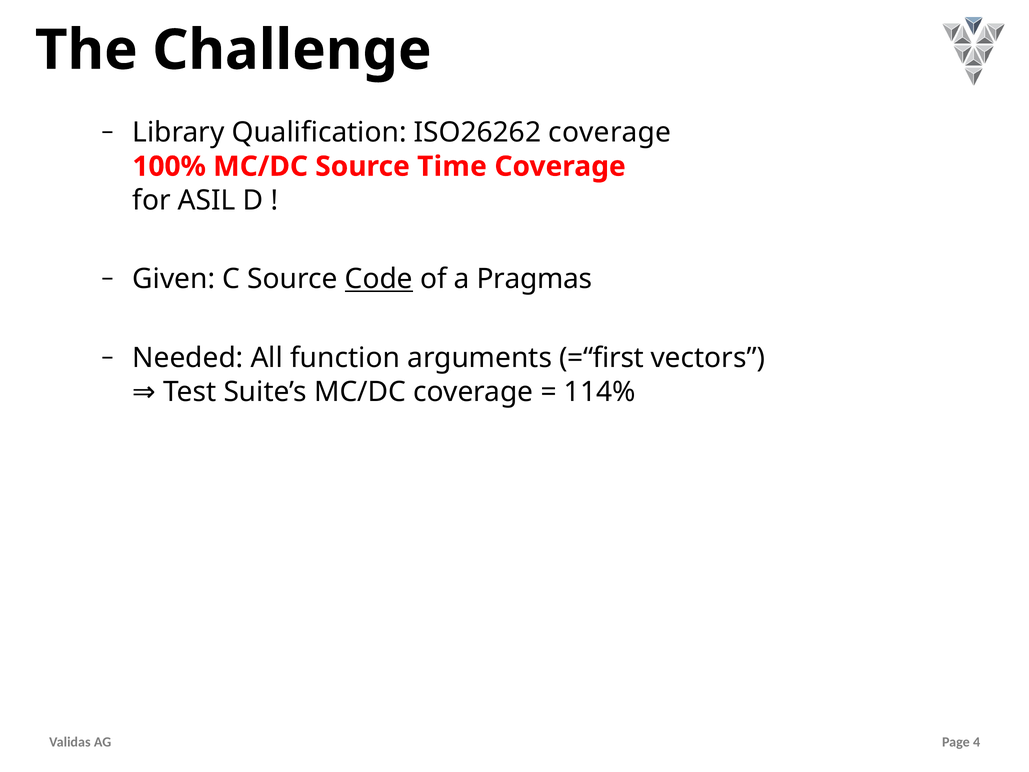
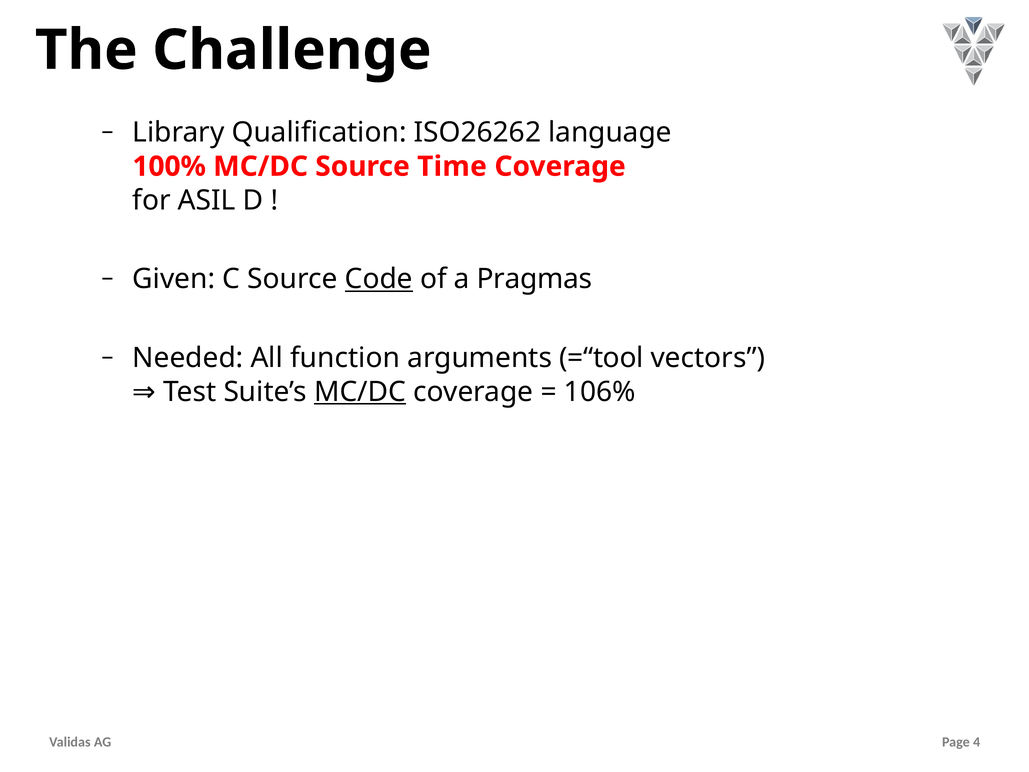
ISO26262 coverage: coverage -> language (610, 133)
=“first: =“first -> =“tool (602, 358)
MC/DC underline: none -> present (360, 392)
114%: 114% -> 106% (600, 392)
